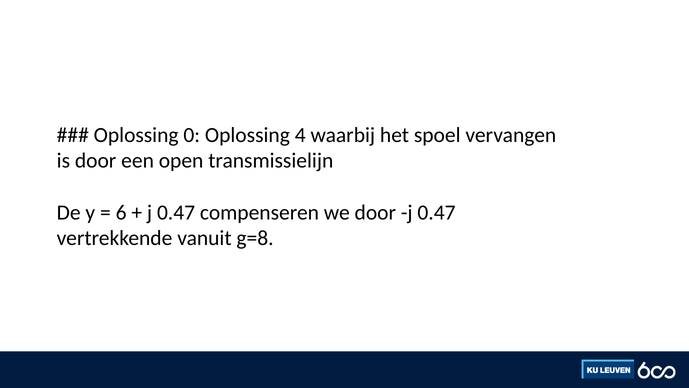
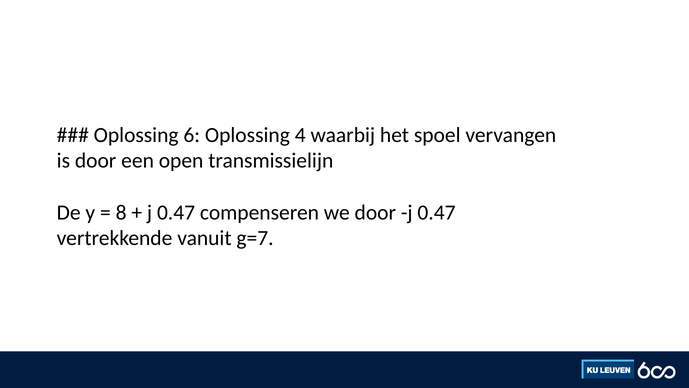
0: 0 -> 6 (192, 135)
6: 6 -> 8 (121, 212)
g=8: g=8 -> g=7 (255, 238)
